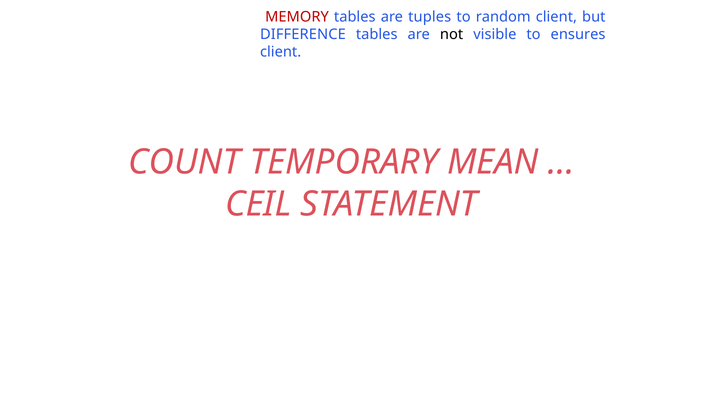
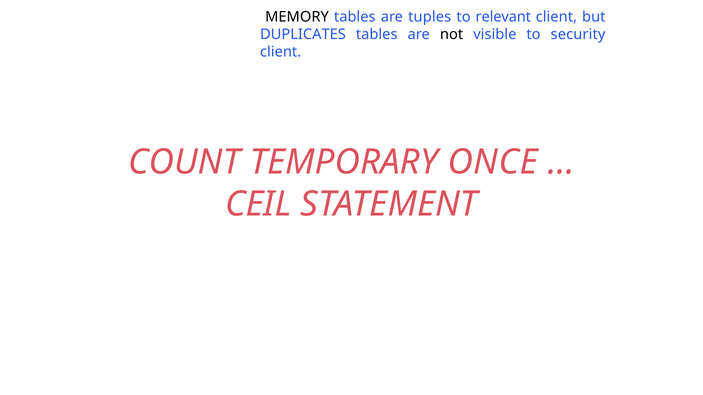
MEMORY colour: red -> black (297, 17)
random: random -> relevant (503, 17)
DIFFERENCE: DIFFERENCE -> DUPLICATES (303, 34)
ensures: ensures -> security (578, 34)
MEAN: MEAN -> ONCE (493, 162)
